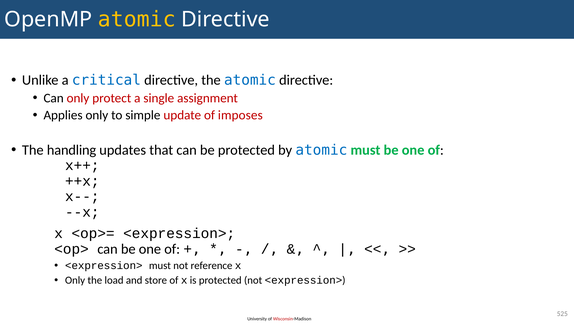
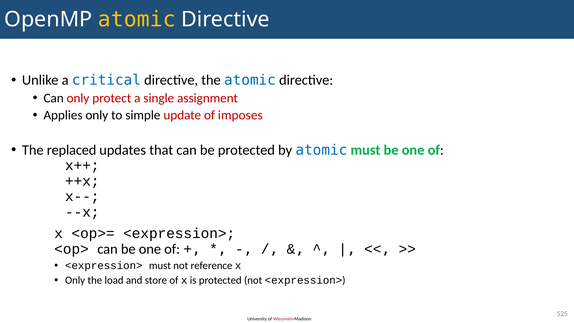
handling: handling -> replaced (72, 150)
